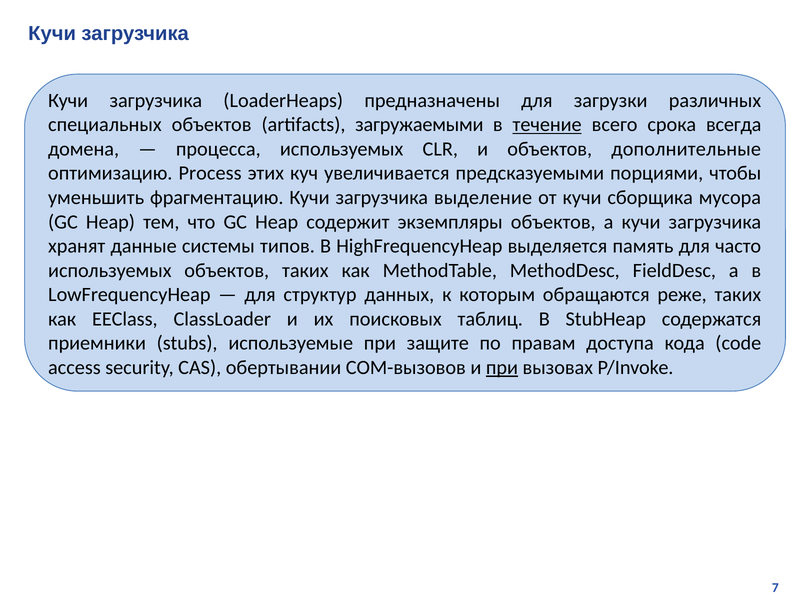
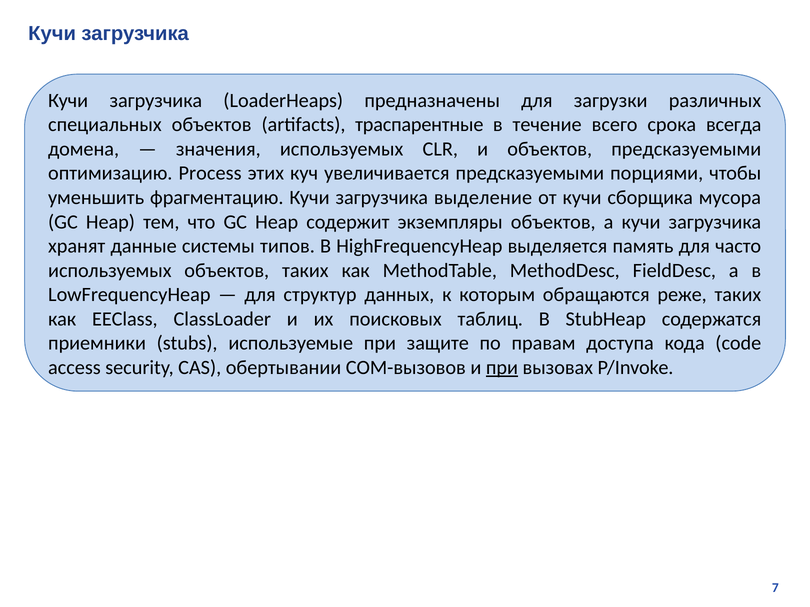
загружаемыми: загружаемыми -> траспарентные (419, 125)
течение underline: present -> none (547, 125)
процесса: процесса -> значения (218, 149)
объектов дополнительные: дополнительные -> предсказуемыми (686, 149)
